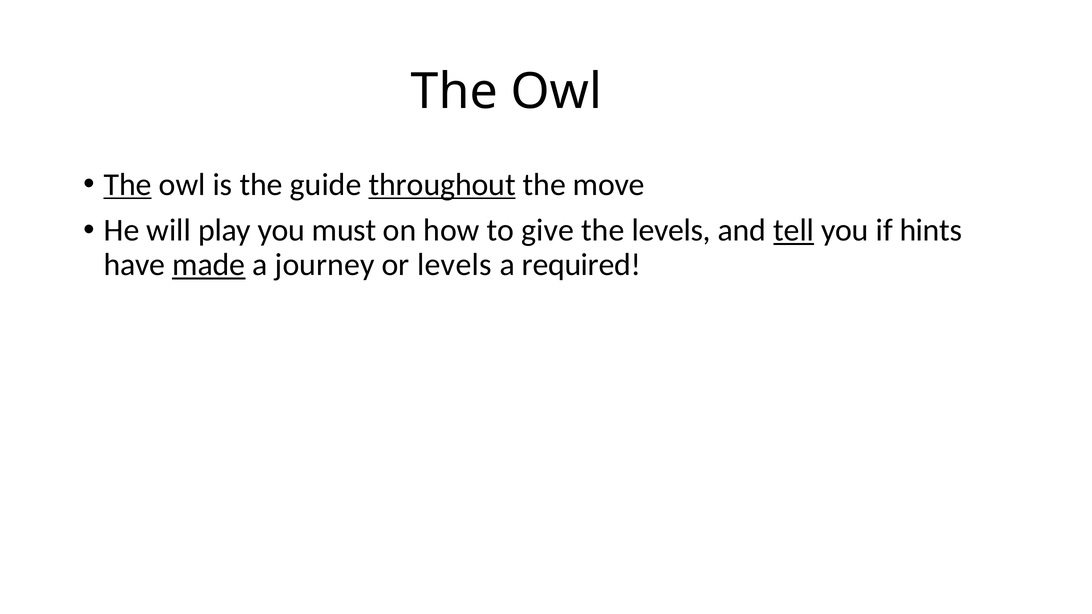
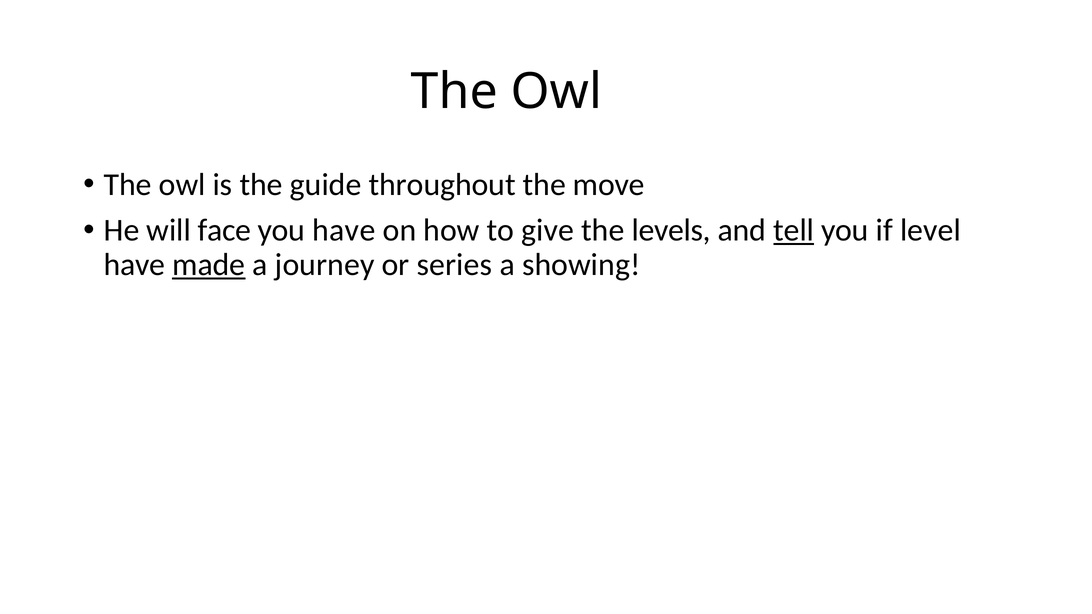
The underline: present -> none (128, 185)
throughout underline: present -> none (442, 185)
play: play -> face (225, 230)
you must: must -> have (344, 230)
hints: hints -> level (931, 230)
or levels: levels -> series (455, 265)
required: required -> showing (581, 265)
